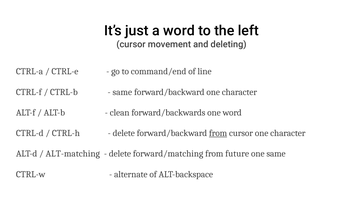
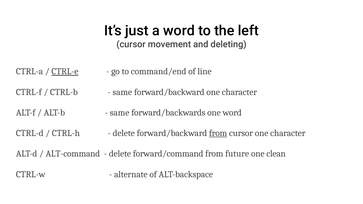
CTRL-e underline: none -> present (65, 72)
clean: clean -> same (120, 113)
ALT-matching: ALT-matching -> ALT-command (73, 154)
forward/matching: forward/matching -> forward/command (168, 154)
one same: same -> clean (276, 154)
